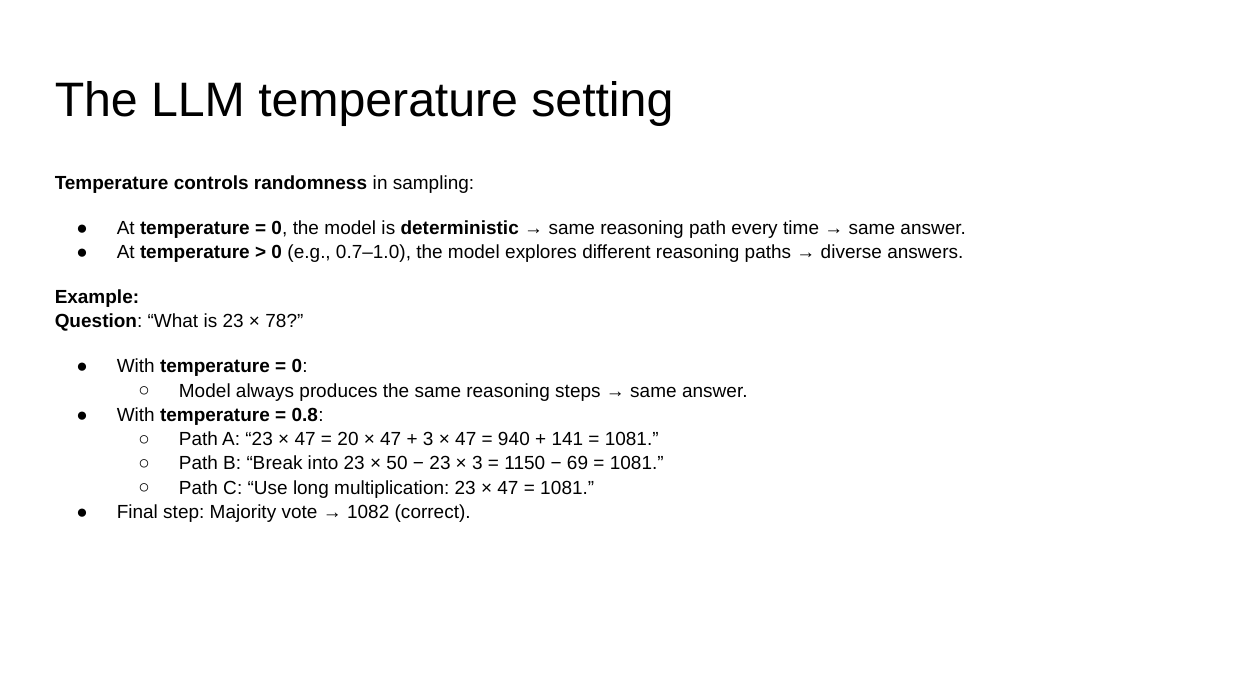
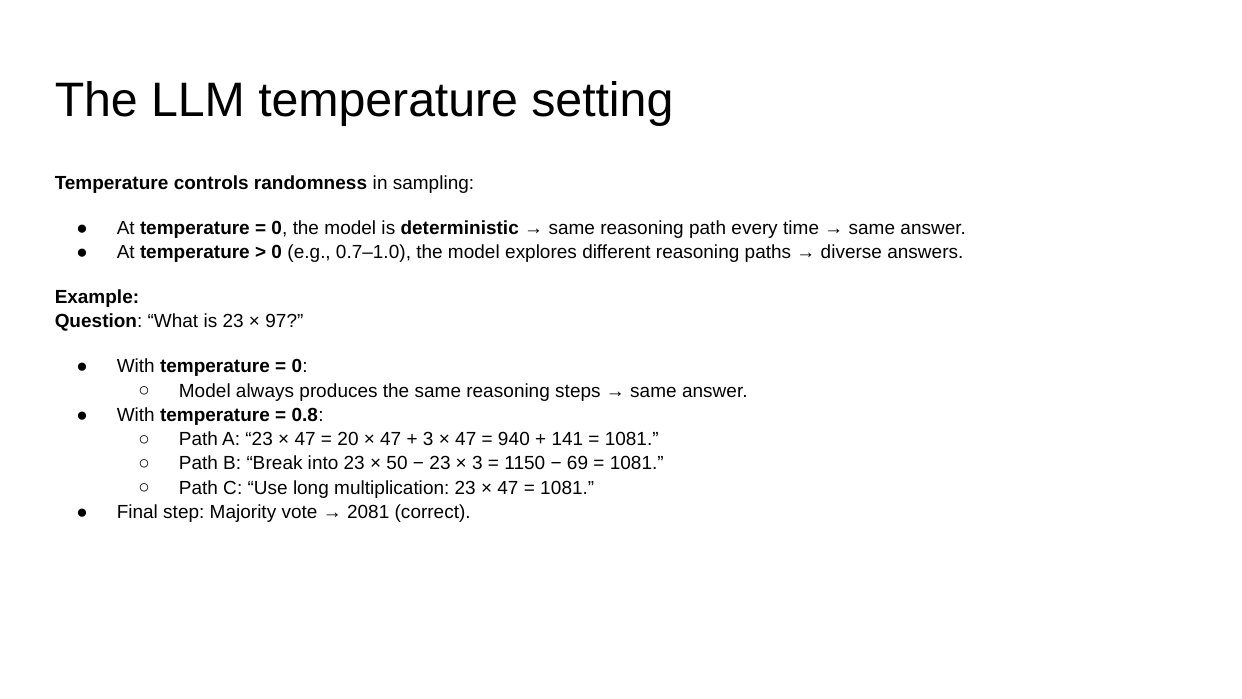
78: 78 -> 97 (284, 321)
1082: 1082 -> 2081 (368, 512)
